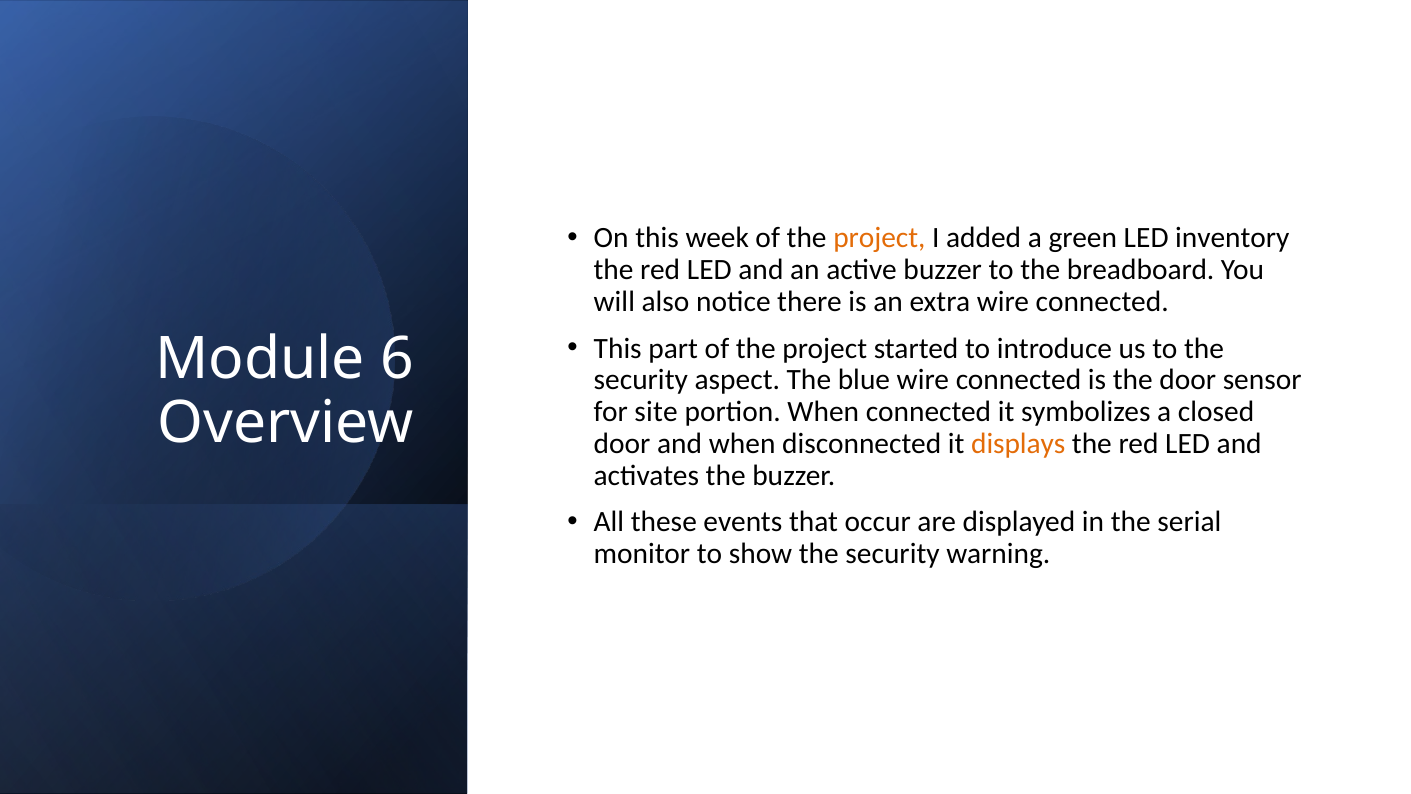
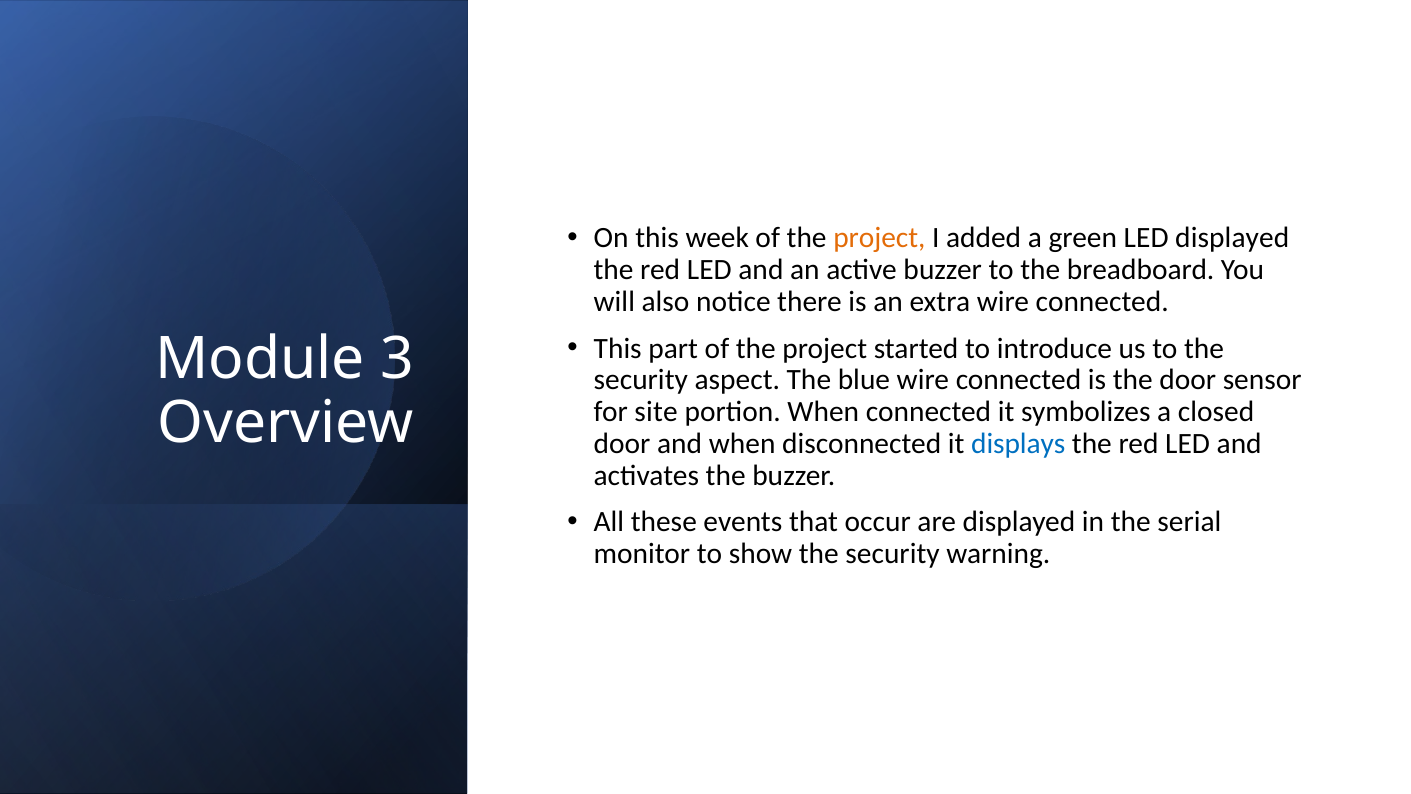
LED inventory: inventory -> displayed (1232, 238)
6: 6 -> 3 (397, 359)
displays colour: orange -> blue (1018, 444)
